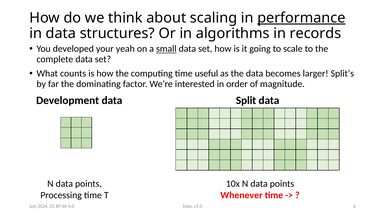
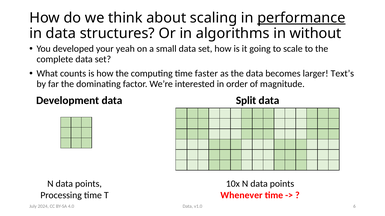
records: records -> without (316, 33)
small underline: present -> none (166, 49)
useful: useful -> faster (206, 74)
Split’s: Split’s -> Text’s (342, 74)
